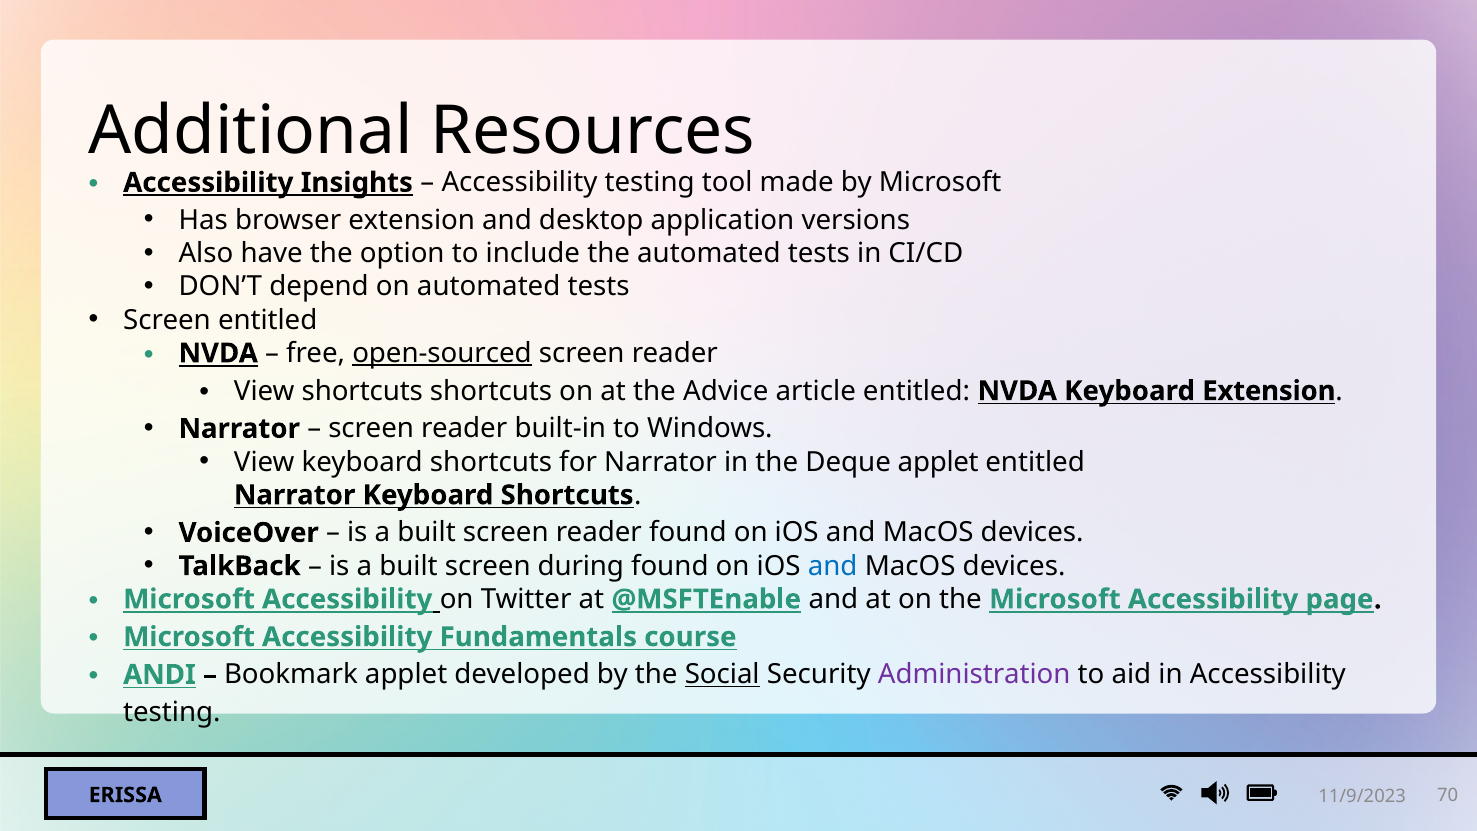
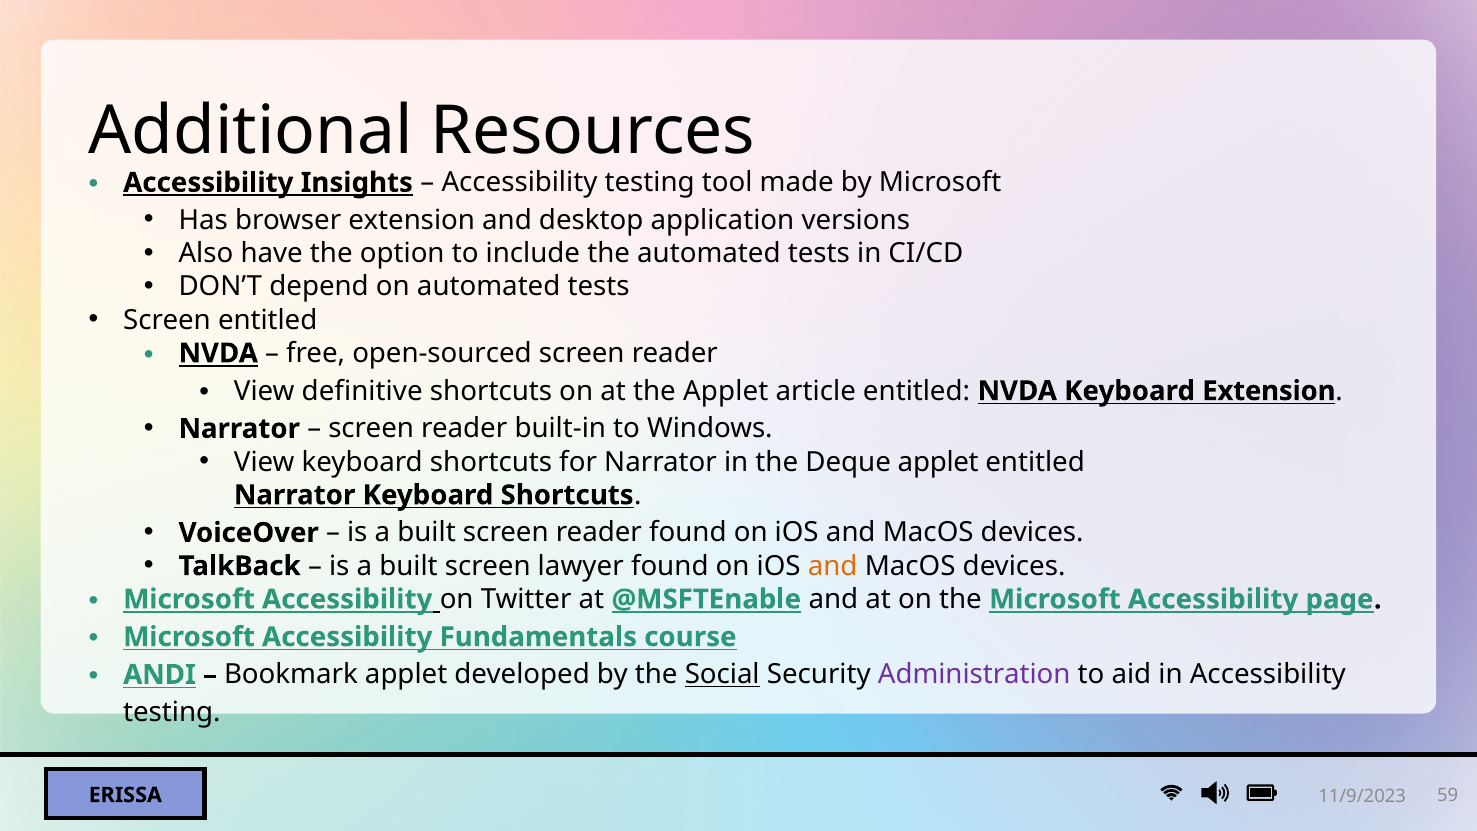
open-sourced underline: present -> none (442, 353)
View shortcuts: shortcuts -> definitive (362, 391)
the Advice: Advice -> Applet (726, 391)
during: during -> lawyer (581, 566)
and colour: blue -> orange (833, 566)
70: 70 -> 59 (1448, 795)
